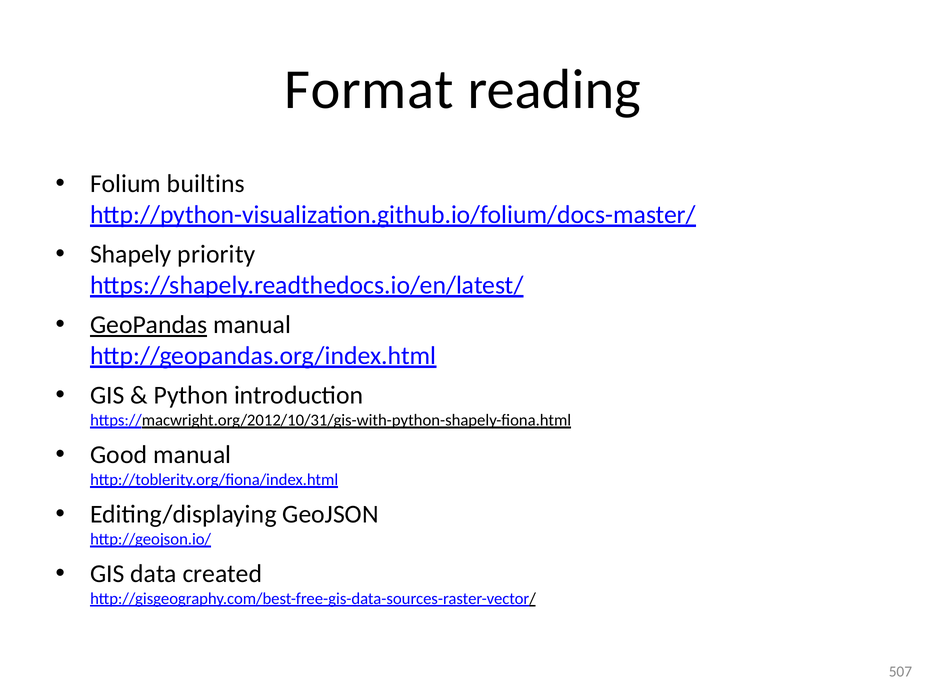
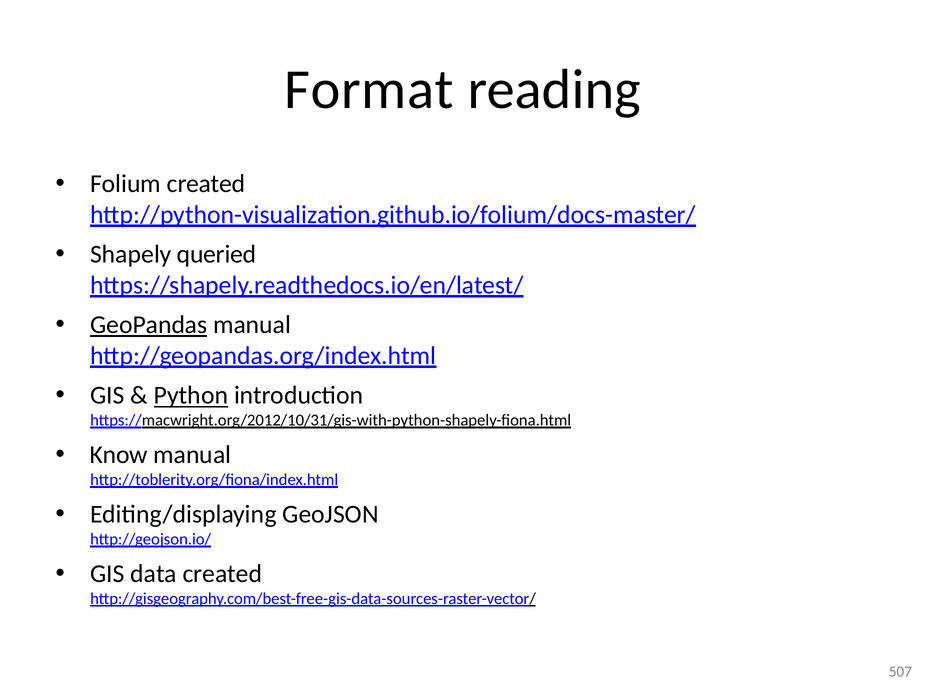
Folium builtins: builtins -> created (206, 184)
priority: priority -> queried (217, 254)
Python underline: none -> present (191, 395)
Good: Good -> Know (119, 455)
